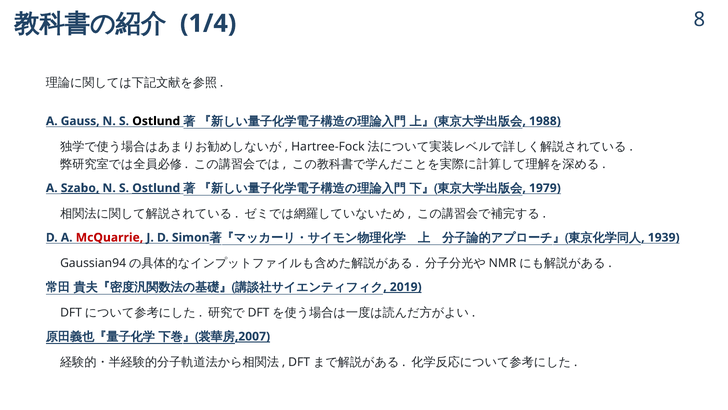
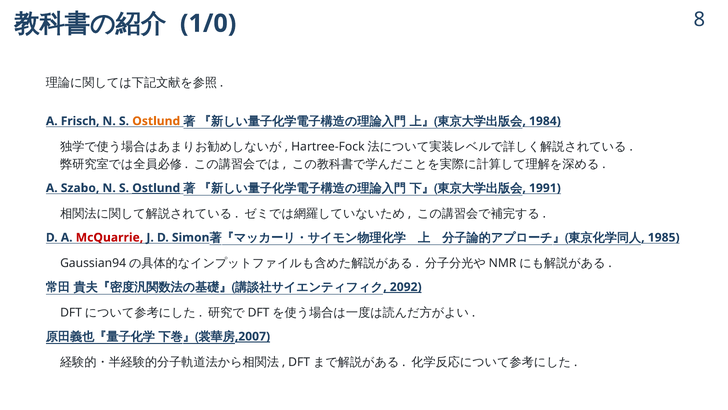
1/4: 1/4 -> 1/0 (208, 23)
Gauss: Gauss -> Frisch (80, 121)
Ostlund colour: black -> orange (156, 121)
1988: 1988 -> 1984 (545, 121)
Szabo underline: present -> none (80, 188)
1979: 1979 -> 1991 (545, 188)
1939: 1939 -> 1985 (664, 237)
2019: 2019 -> 2092 (406, 287)
